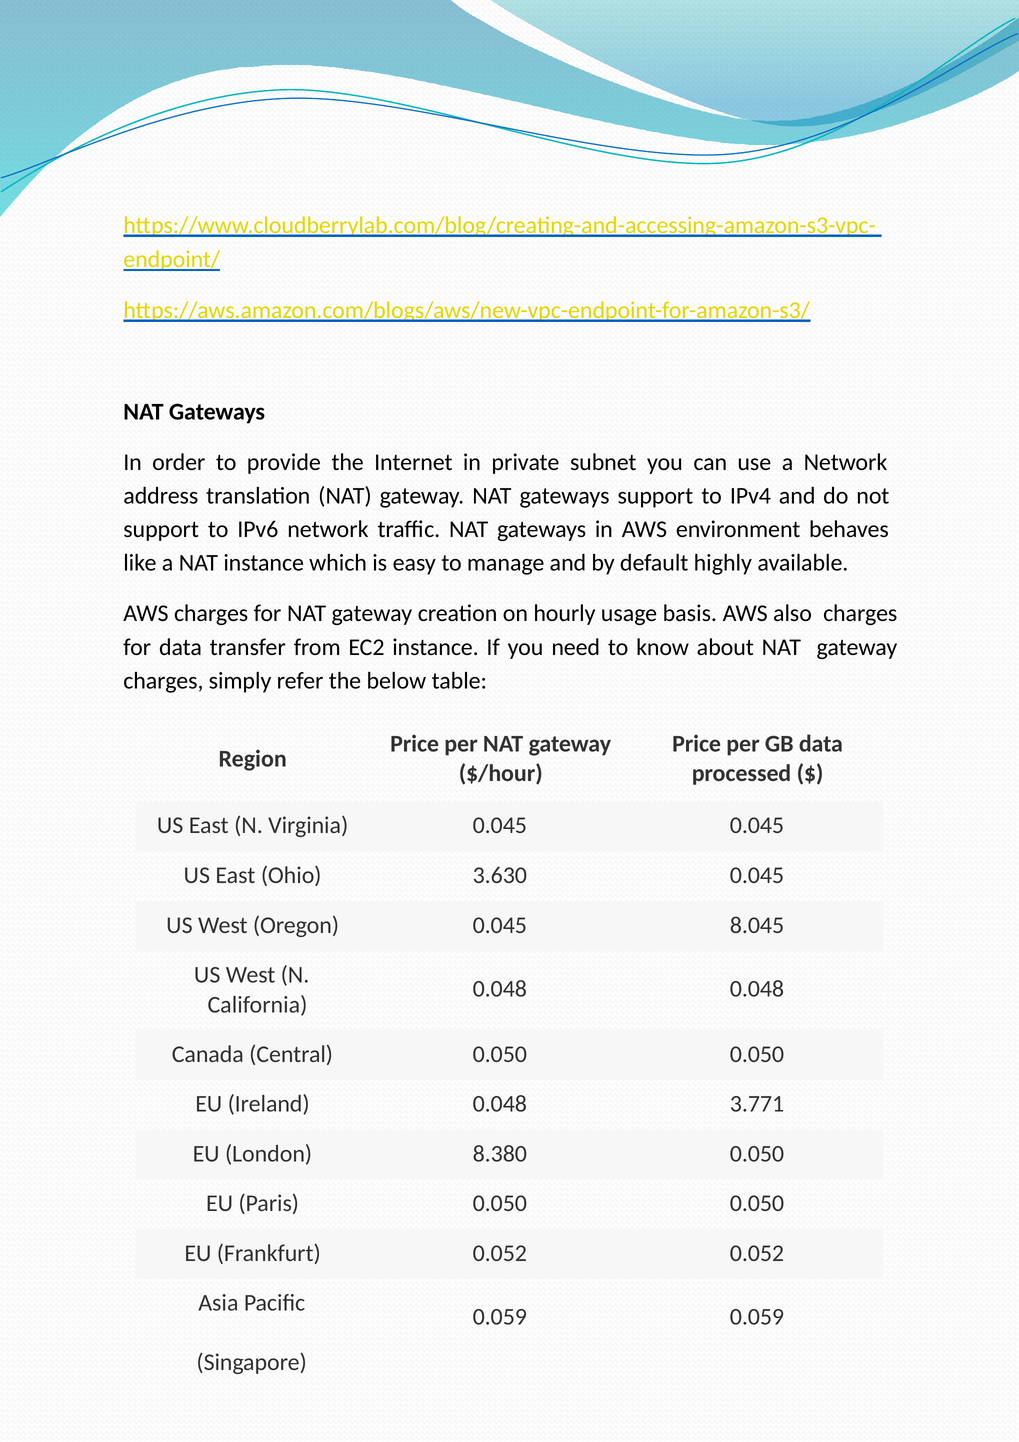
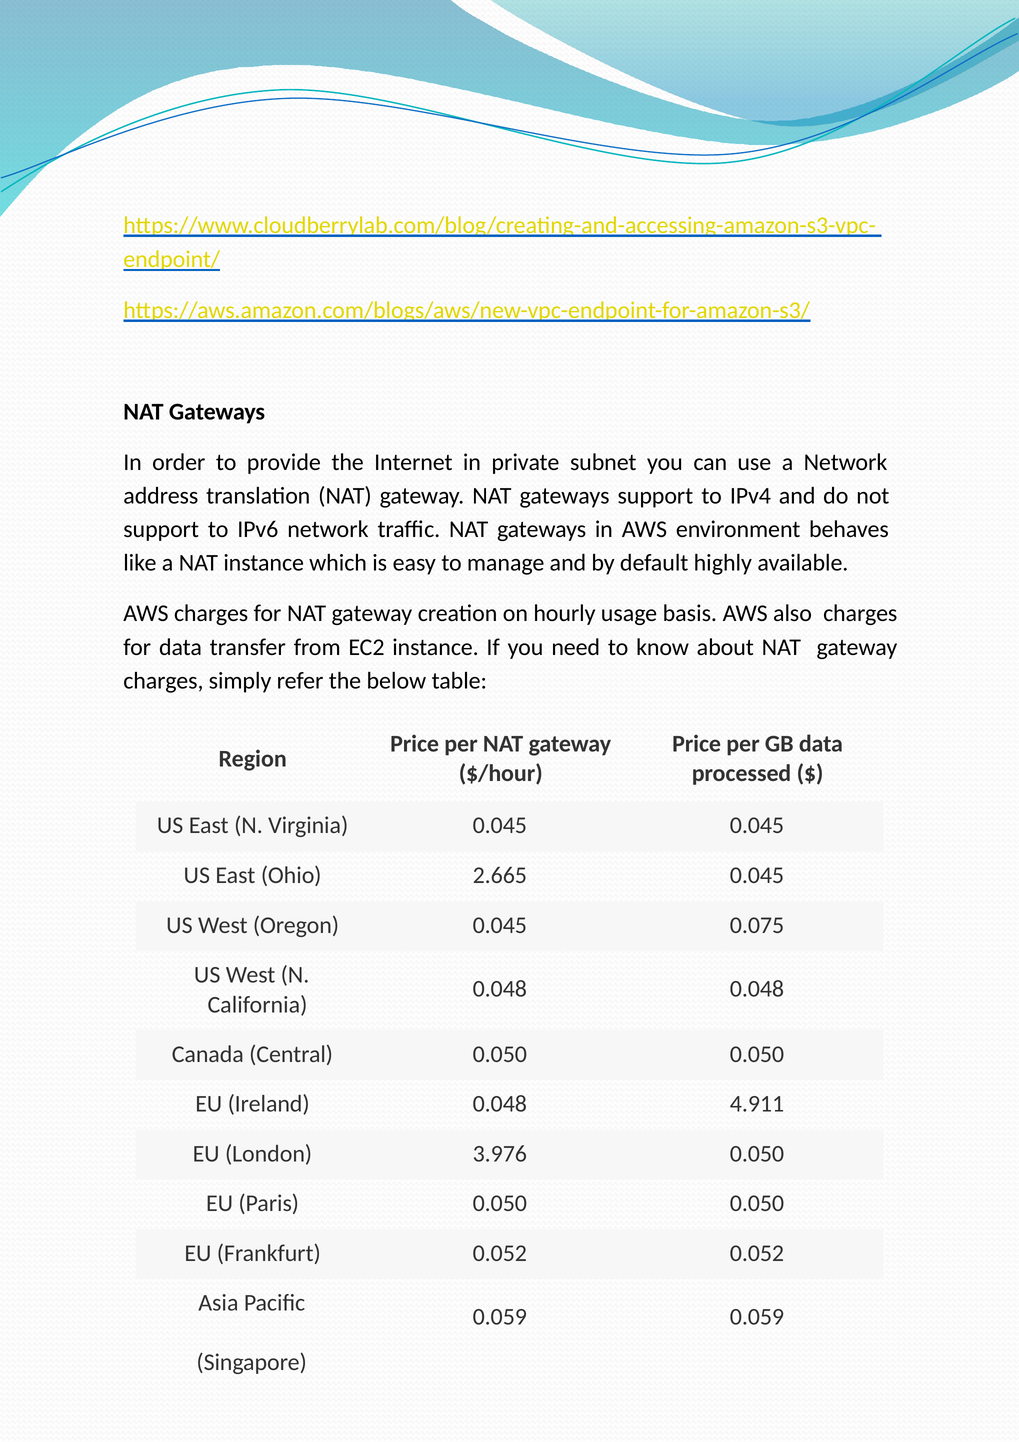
3.630: 3.630 -> 2.665 (500, 875)
8.045: 8.045 -> 0.075 (757, 925)
3.771: 3.771 -> 4.911 (757, 1104)
8.380: 8.380 -> 3.976 (500, 1154)
